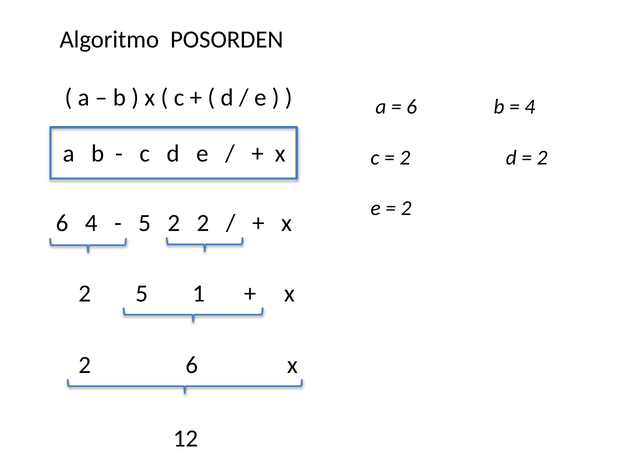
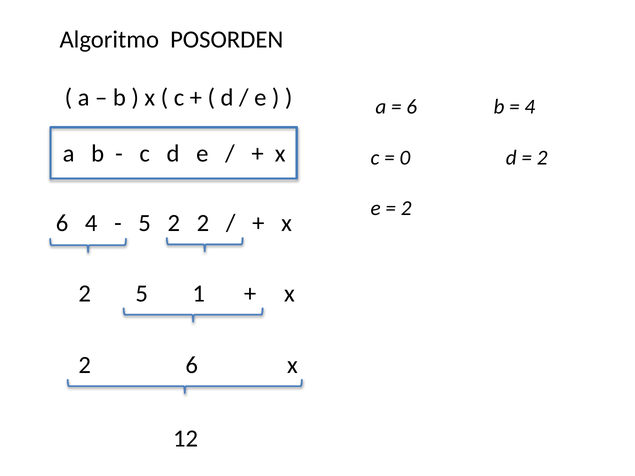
2: 2 -> 0 (405, 158)
